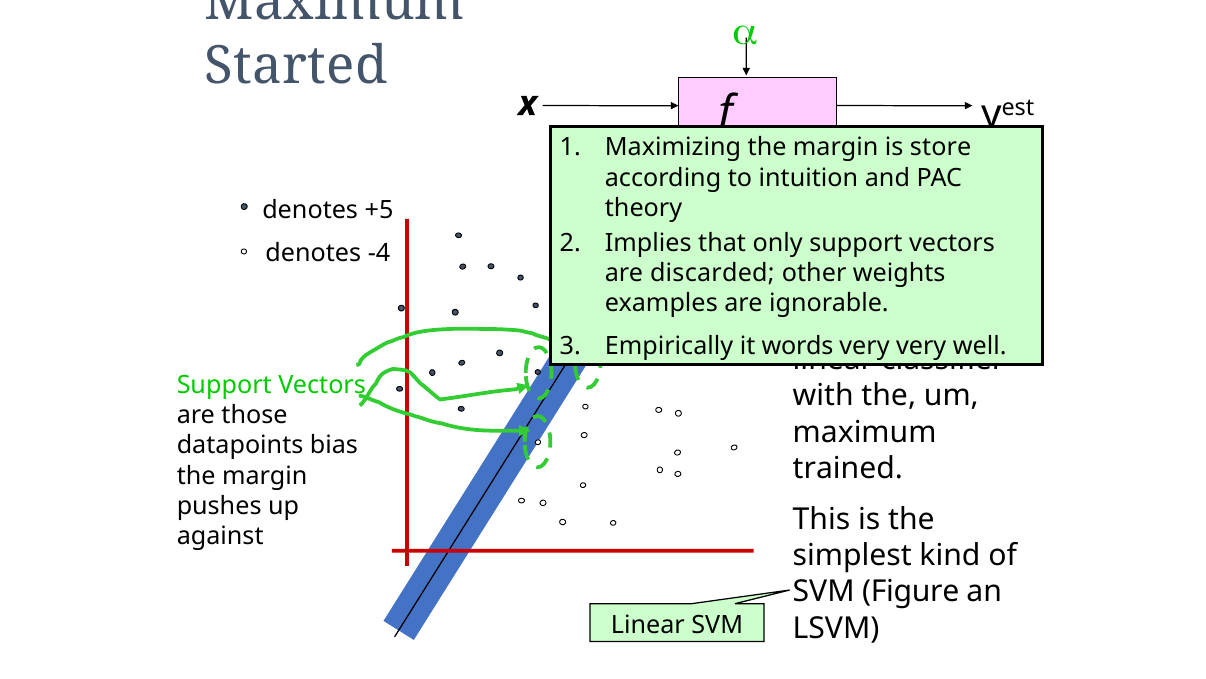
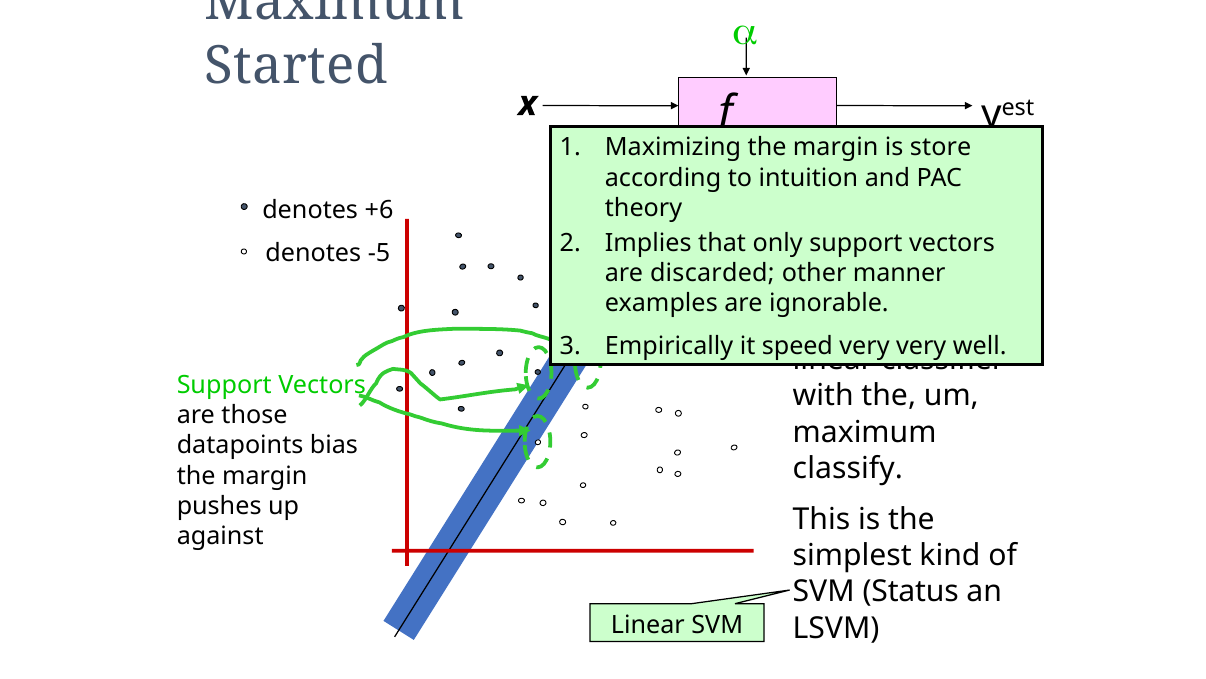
+5: +5 -> +6 (379, 210)
-4: -4 -> -5 (379, 252)
weights: weights -> manner (899, 273)
words: words -> speed (797, 346)
trained: trained -> classify (848, 468)
Figure: Figure -> Status (911, 591)
